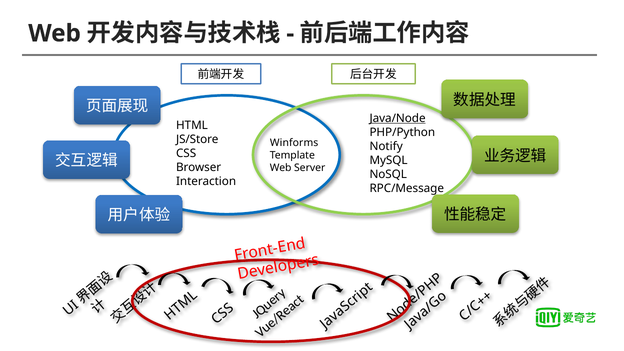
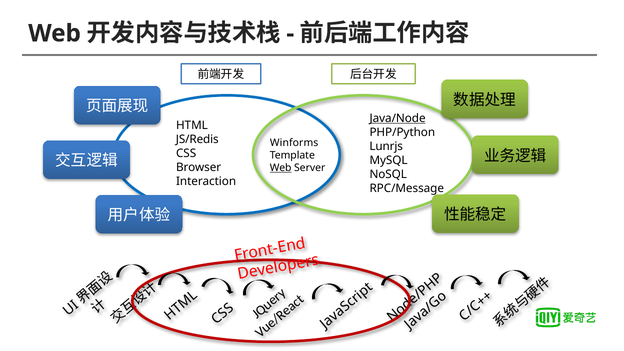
JS/Store: JS/Store -> JS/Redis (197, 139)
Notify: Notify -> Lunrjs (386, 146)
Web underline: none -> present (281, 168)
